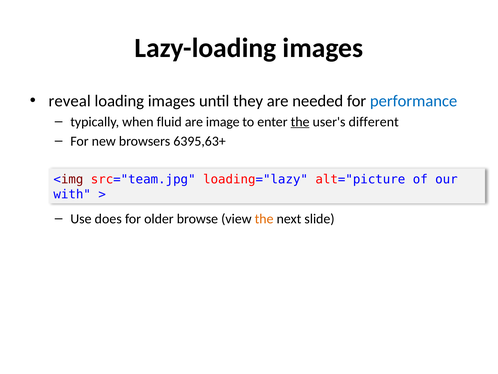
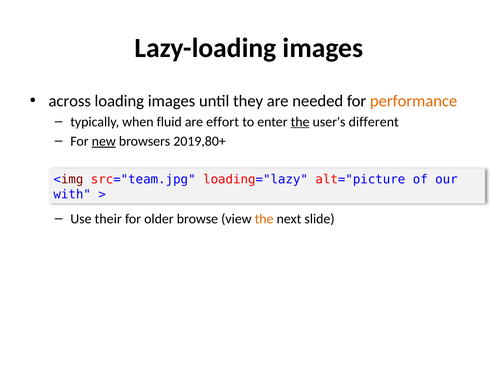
reveal: reveal -> across (70, 101)
performance colour: blue -> orange (414, 101)
image: image -> effort (223, 122)
new underline: none -> present (104, 141)
6395,63+: 6395,63+ -> 2019,80+ (200, 141)
does: does -> their (108, 219)
